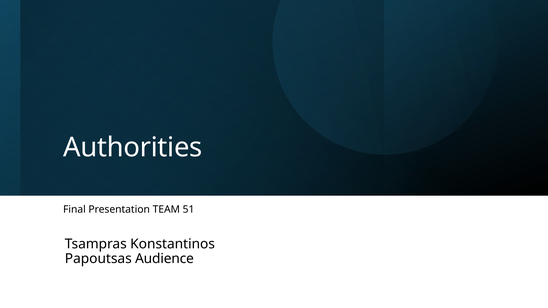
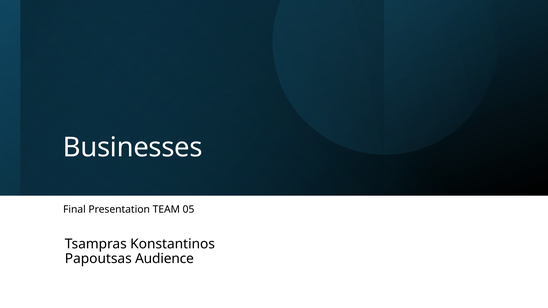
Authorities: Authorities -> Businesses (133, 148)
51: 51 -> 05 (189, 210)
